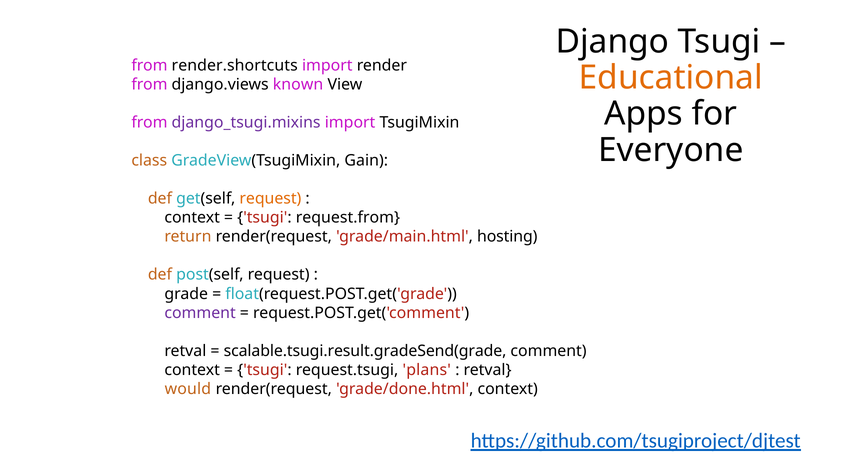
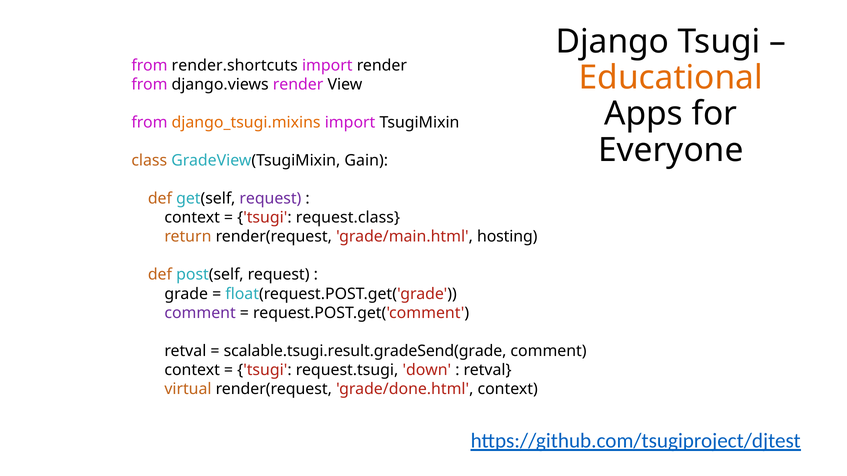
django.views known: known -> render (298, 84)
django_tsugi.mixins colour: purple -> orange (246, 123)
request colour: orange -> purple (270, 199)
request.from: request.from -> request.class (348, 218)
plans: plans -> down (427, 370)
would: would -> virtual (188, 389)
